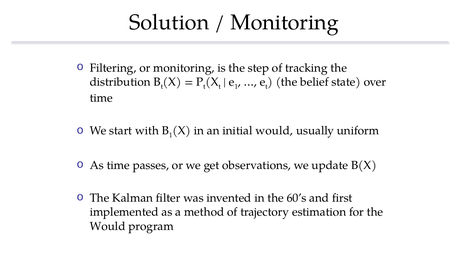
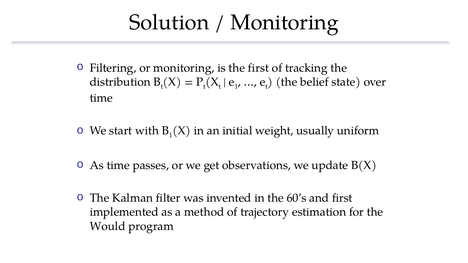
the step: step -> first (258, 68)
initial would: would -> weight (274, 131)
